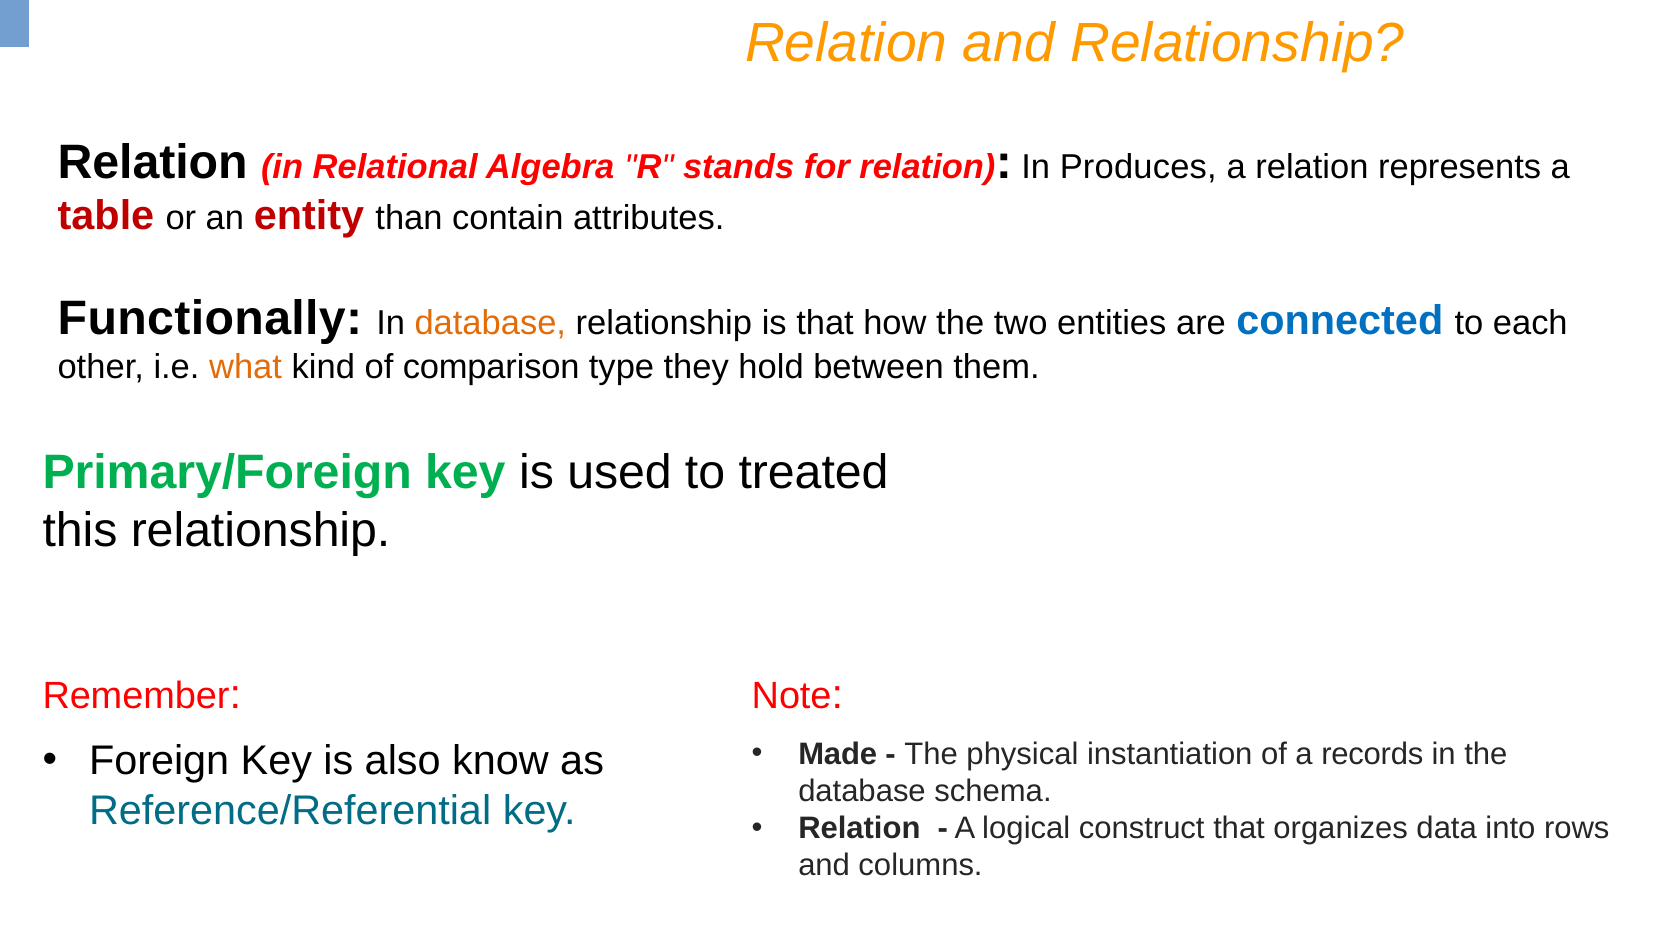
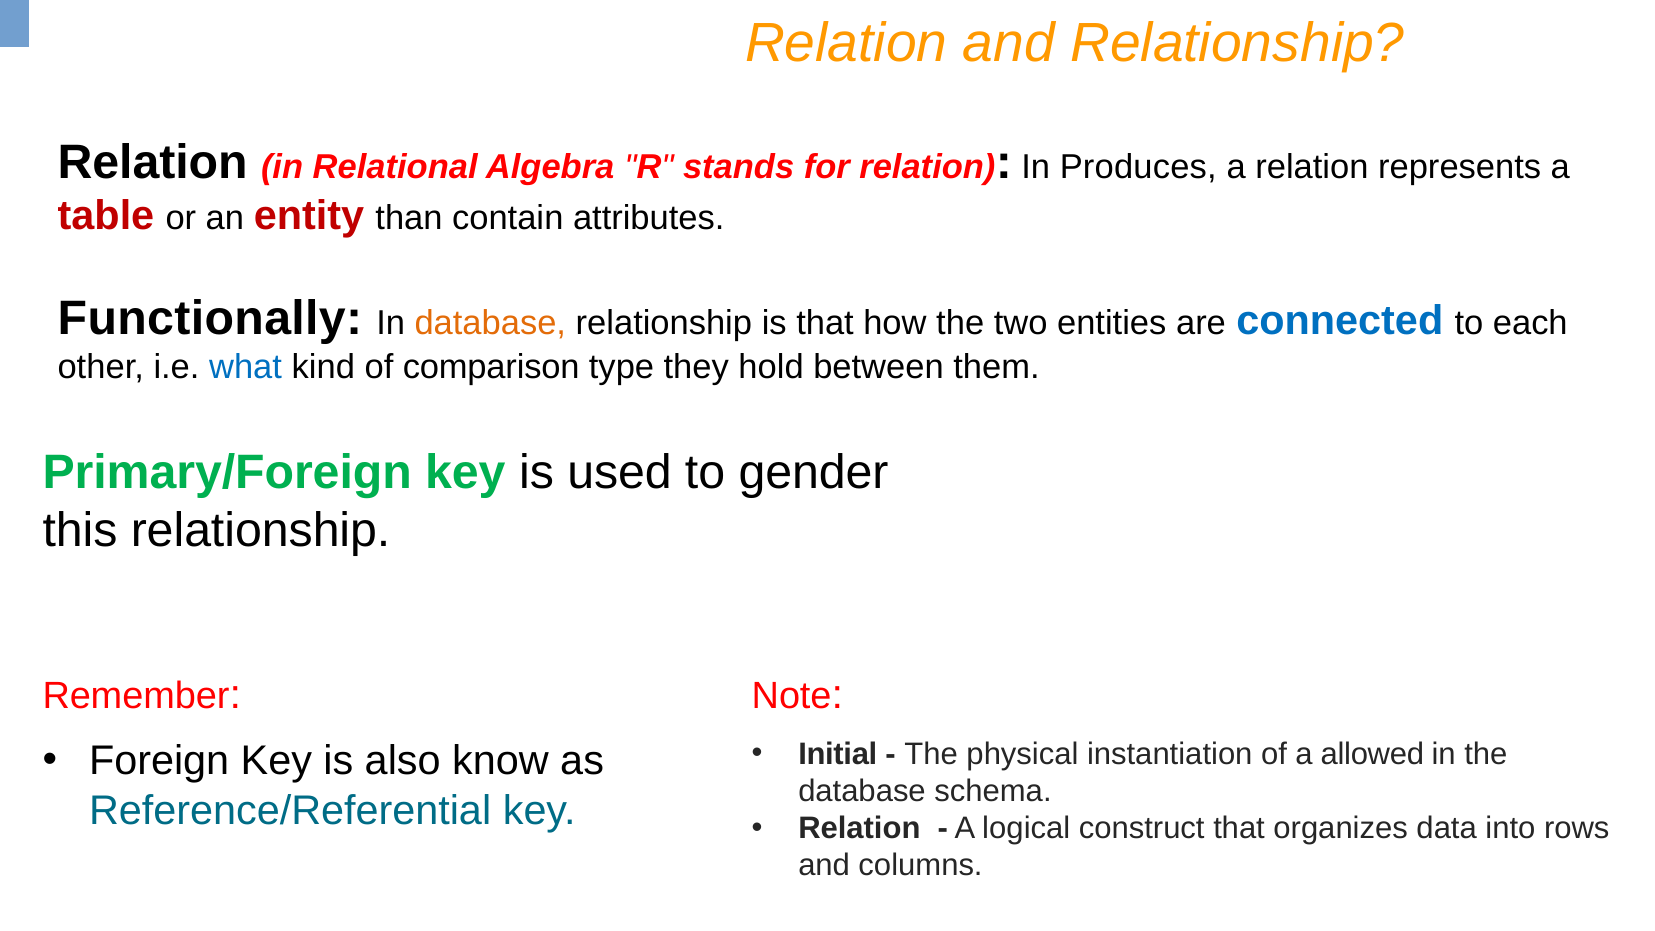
what colour: orange -> blue (246, 367)
treated: treated -> gender (814, 472)
Made: Made -> Initial (838, 754)
records: records -> allowed (1372, 754)
